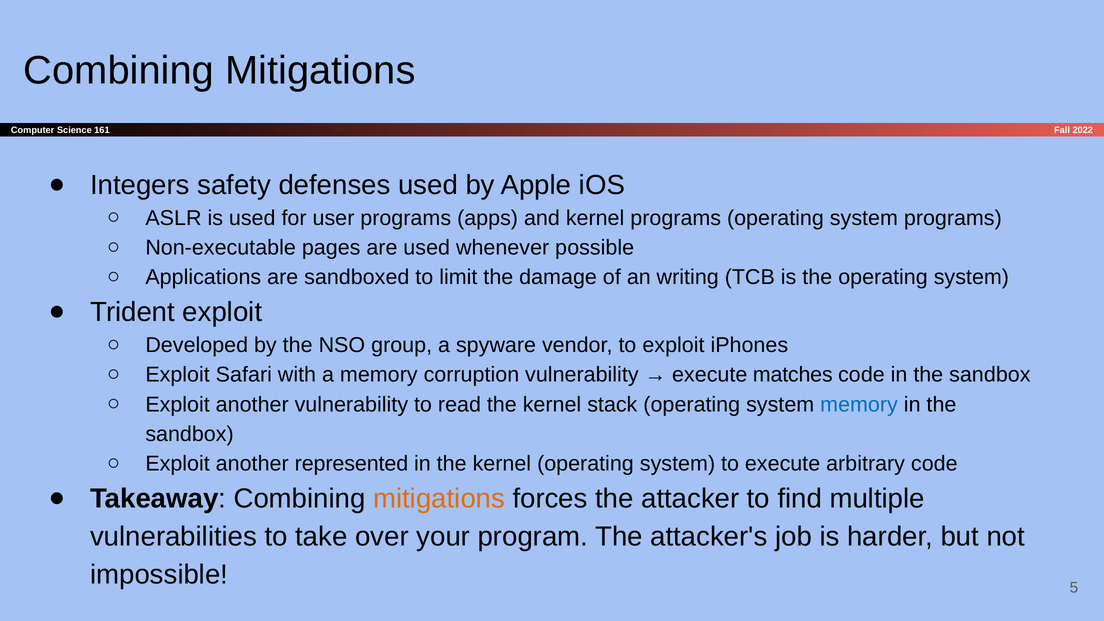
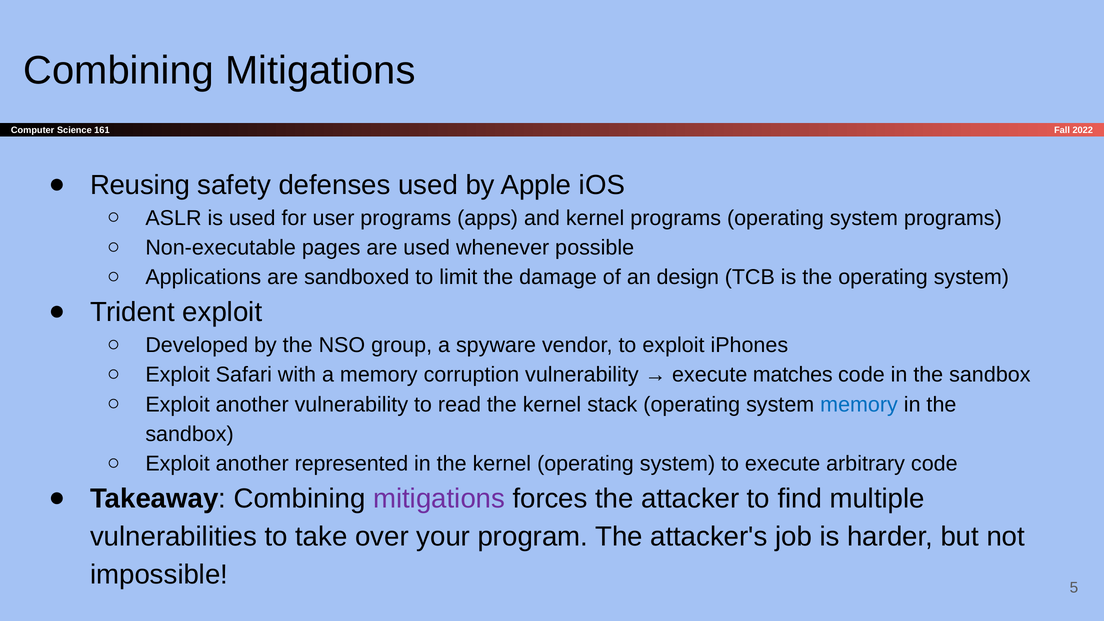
Integers: Integers -> Reusing (140, 185)
writing: writing -> design (688, 277)
mitigations colour: orange -> purple (439, 499)
